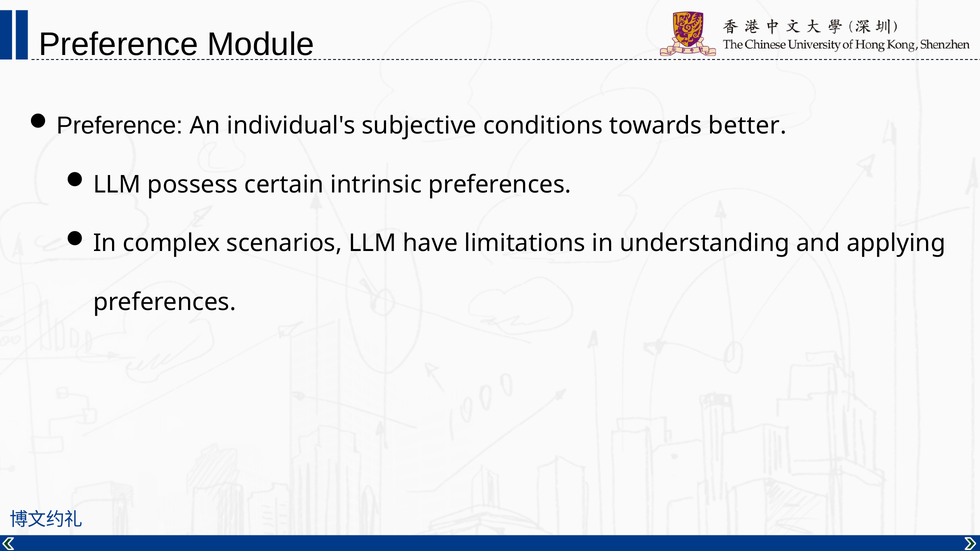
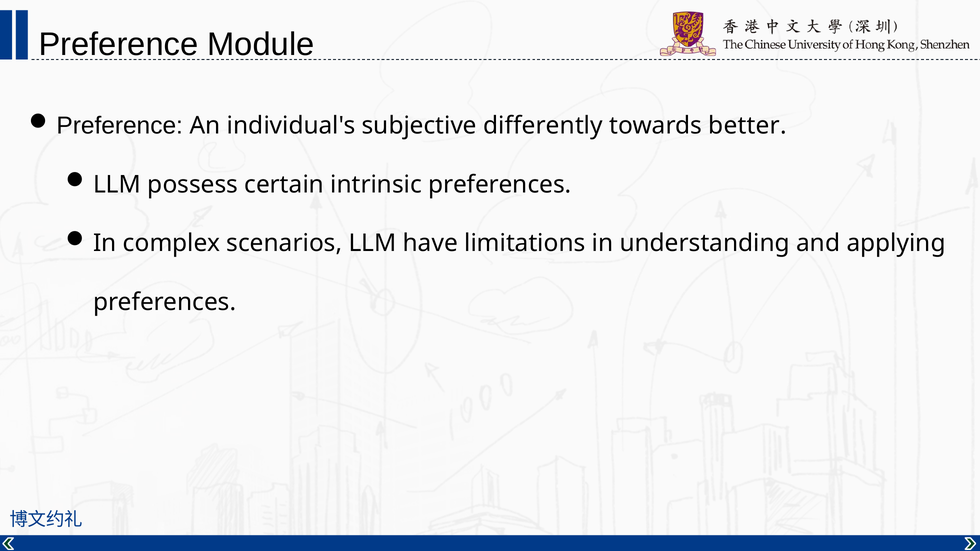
conditions: conditions -> differently (543, 126)
